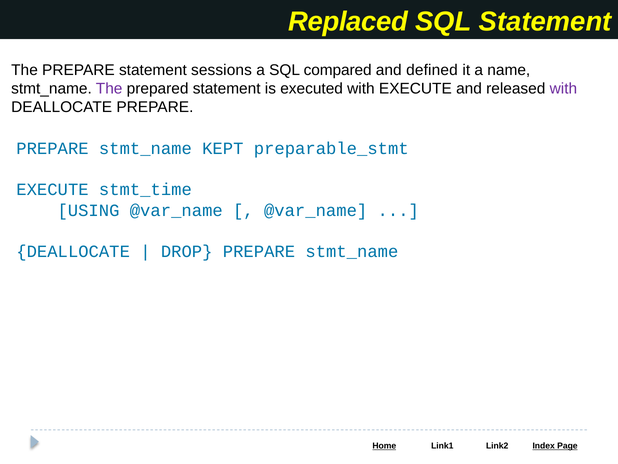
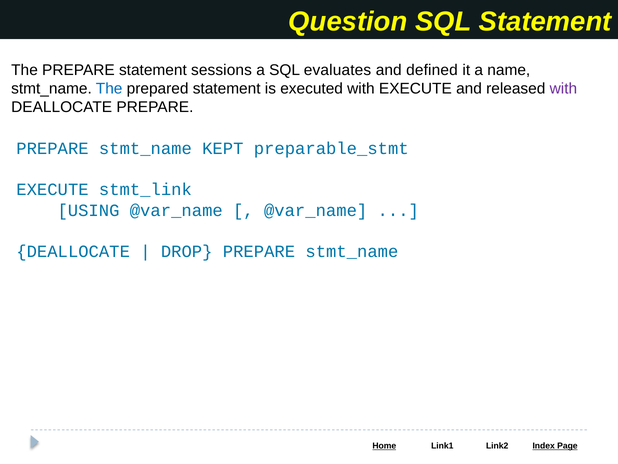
Replaced: Replaced -> Question (348, 21)
compared: compared -> evaluates (338, 70)
The colour: purple -> blue (109, 89)
stmt_time: stmt_time -> stmt_link (145, 190)
